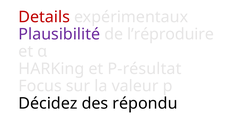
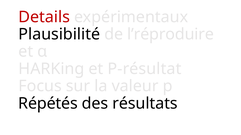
Plausibilité colour: purple -> black (59, 34)
Décidez: Décidez -> Répétés (48, 104)
répondu: répondu -> résultats (145, 104)
